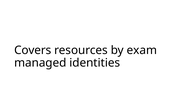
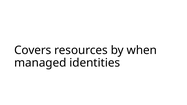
exam: exam -> when (142, 50)
